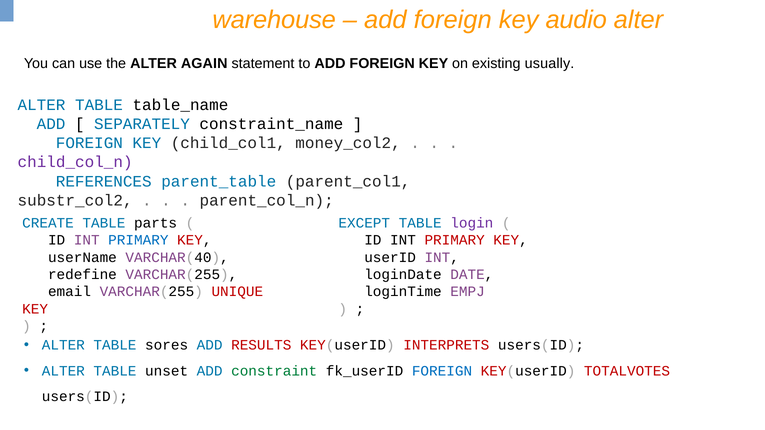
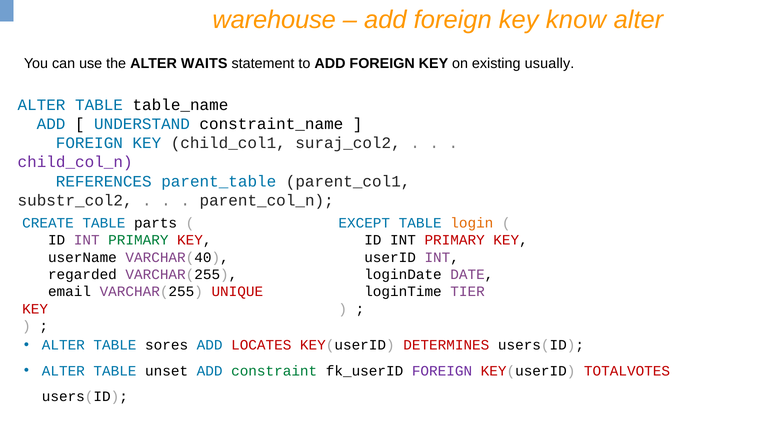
audio: audio -> know (576, 20)
AGAIN: AGAIN -> WAITS (204, 64)
SEPARATELY: SEPARATELY -> UNDERSTAND (142, 124)
money_col2: money_col2 -> suraj_col2 (348, 143)
login colour: purple -> orange (472, 223)
PRIMARY colour: blue -> green (138, 240)
redefine: redefine -> regarded (82, 275)
EMPJ: EMPJ -> TIER (468, 292)
RESULTS: RESULTS -> LOCATES (261, 345)
INTERPRETS: INTERPRETS -> DETERMINES (446, 345)
FOREIGN colour: blue -> purple (442, 371)
